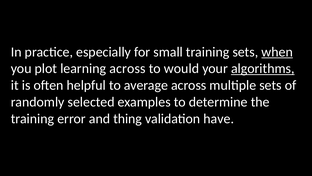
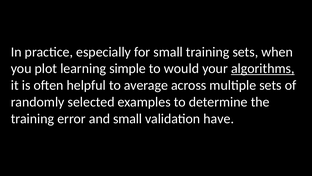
when underline: present -> none (277, 52)
learning across: across -> simple (128, 68)
and thing: thing -> small (128, 118)
